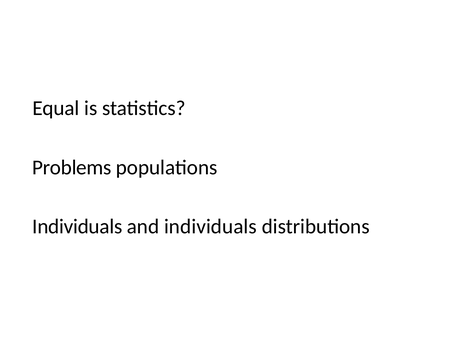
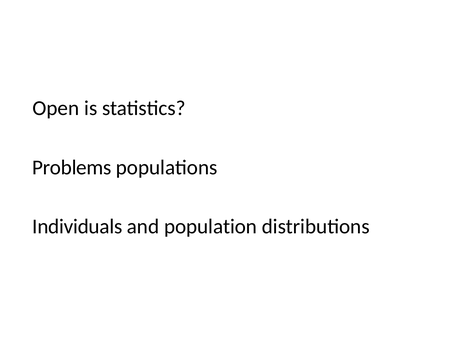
Equal: Equal -> Open (56, 108)
and individuals: individuals -> population (211, 227)
